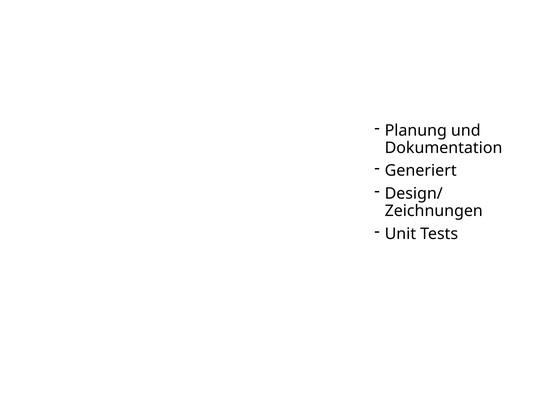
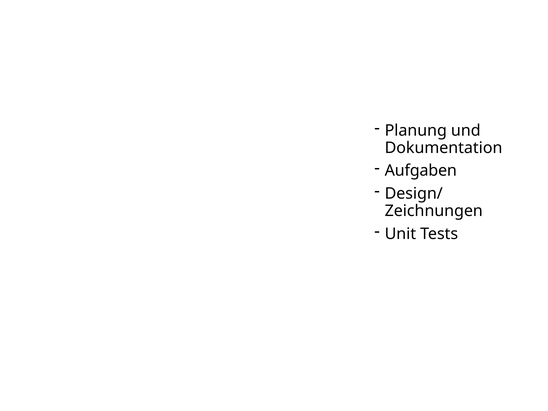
Generiert: Generiert -> Aufgaben (421, 171)
